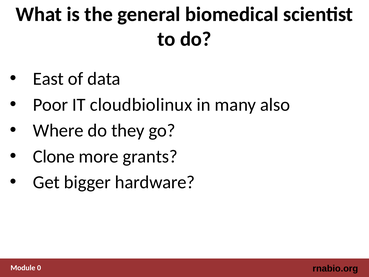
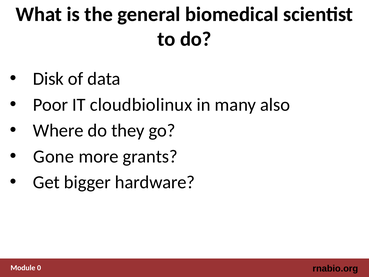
East: East -> Disk (48, 79)
Clone: Clone -> Gone (54, 156)
